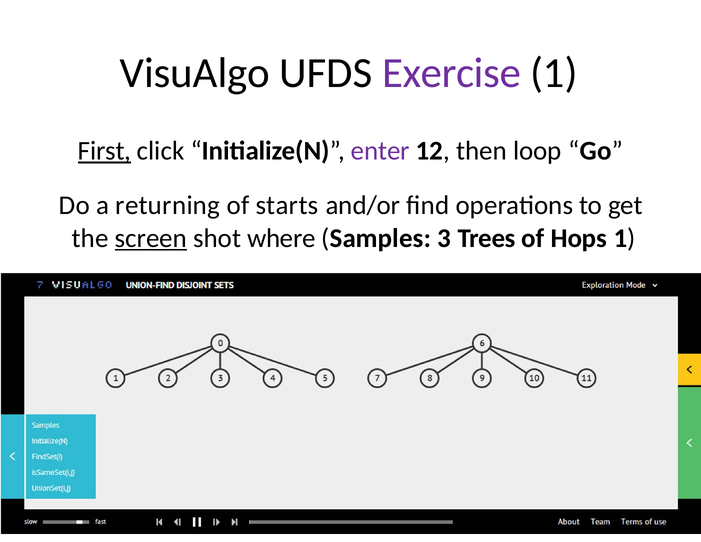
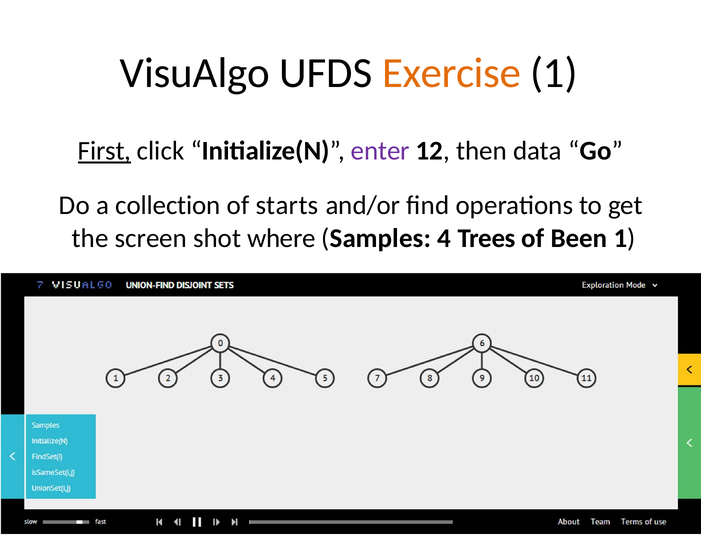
Exercise colour: purple -> orange (452, 73)
loop: loop -> data (537, 151)
returning: returning -> collection (168, 205)
screen underline: present -> none (151, 238)
3: 3 -> 4 (444, 238)
Hops: Hops -> Been (579, 238)
